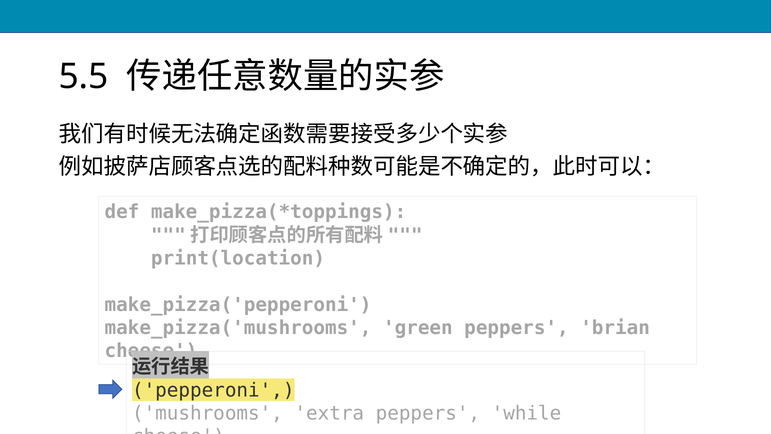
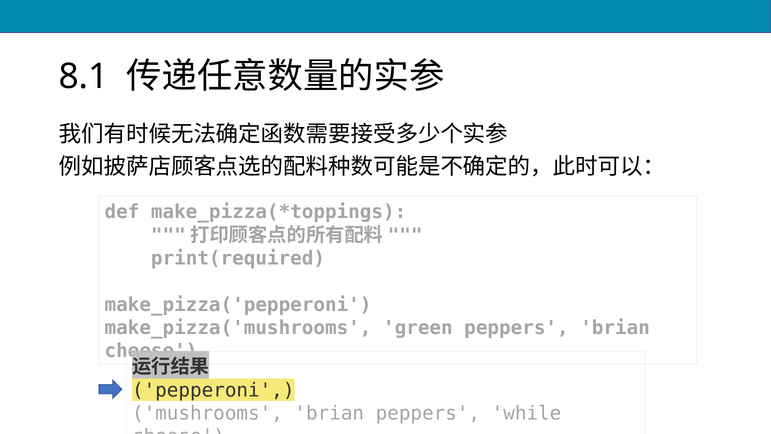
5.5: 5.5 -> 8.1 (84, 76)
print(location: print(location -> print(required (238, 258)
mushrooms extra: extra -> brian (329, 413)
